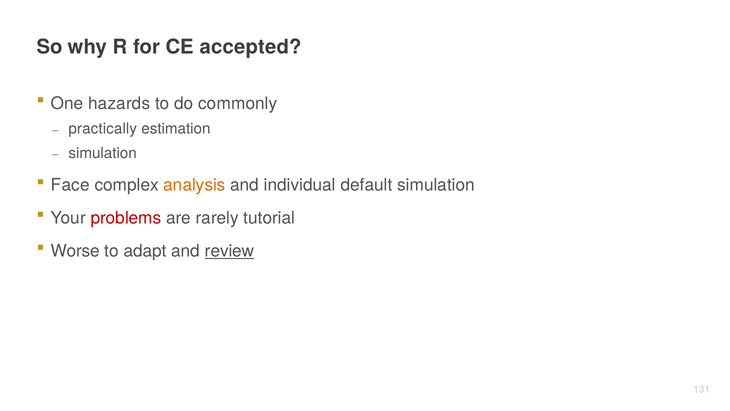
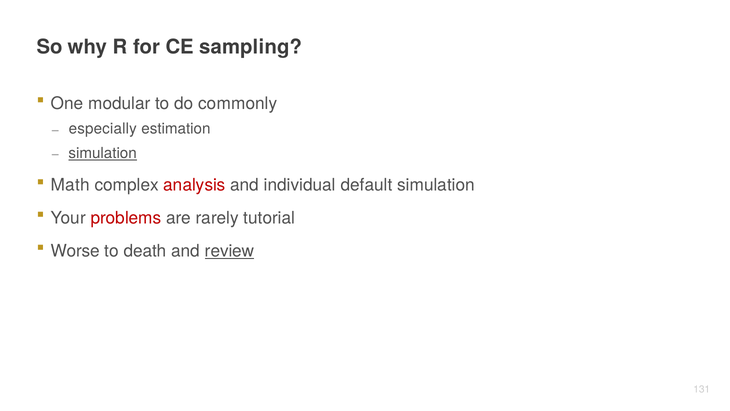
accepted: accepted -> sampling (251, 47)
hazards: hazards -> modular (119, 103)
practically: practically -> especially (103, 129)
simulation underline: none -> present (103, 153)
Face: Face -> Math (70, 185)
analysis colour: orange -> red (194, 185)
adapt: adapt -> death (145, 251)
